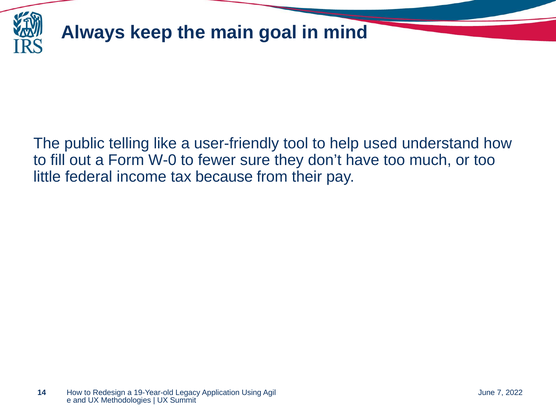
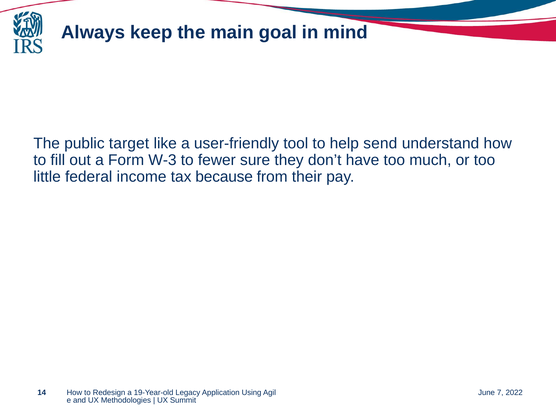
telling: telling -> target (129, 143)
used: used -> send (380, 143)
W-0: W-0 -> W-3 (162, 160)
